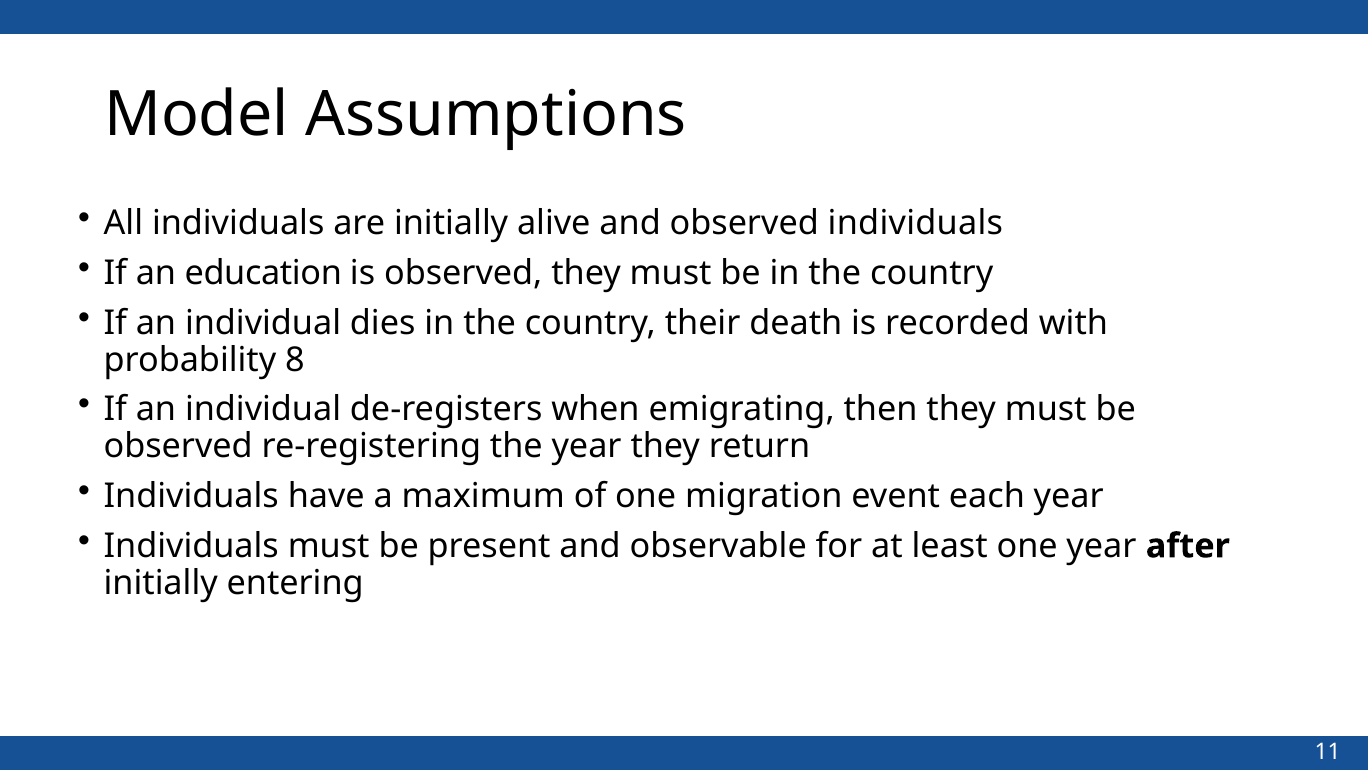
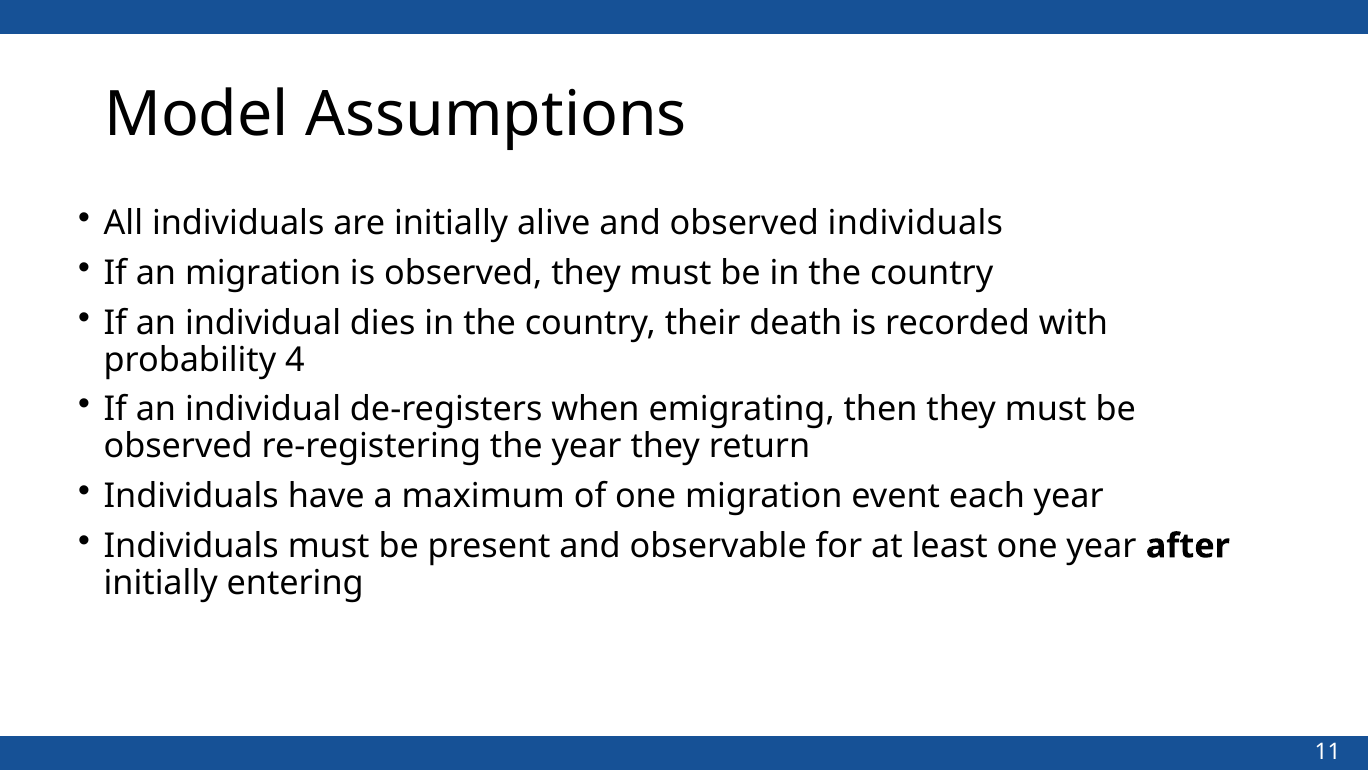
an education: education -> migration (263, 273)
8: 8 -> 4 (295, 360)
